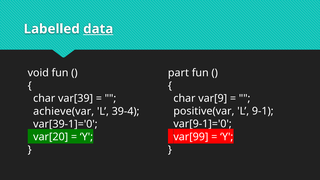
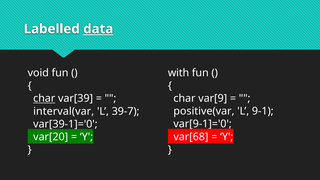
part: part -> with (179, 73)
char underline: none -> present (44, 98)
achieve(var: achieve(var -> interval(var (64, 111)
39-4: 39-4 -> 39-7 (126, 111)
var[99: var[99 -> var[68 (191, 137)
